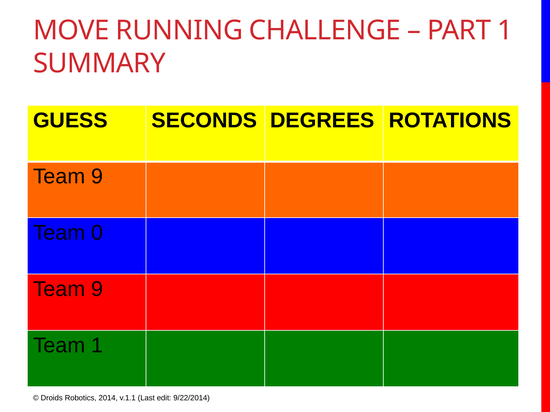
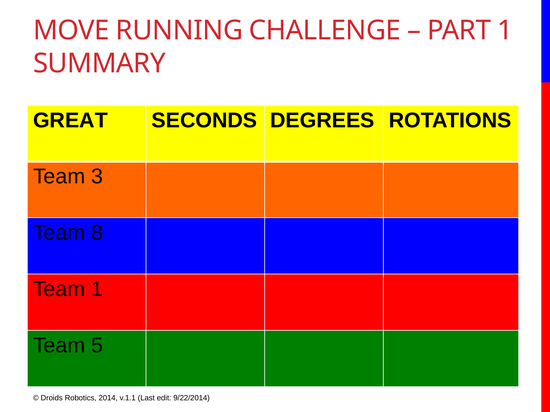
GUESS: GUESS -> GREAT (70, 120)
9: 9 -> 3 (97, 177)
0: 0 -> 8 (97, 233)
9: 9 -> 1 (97, 289)
Team 1: 1 -> 5 (97, 346)
